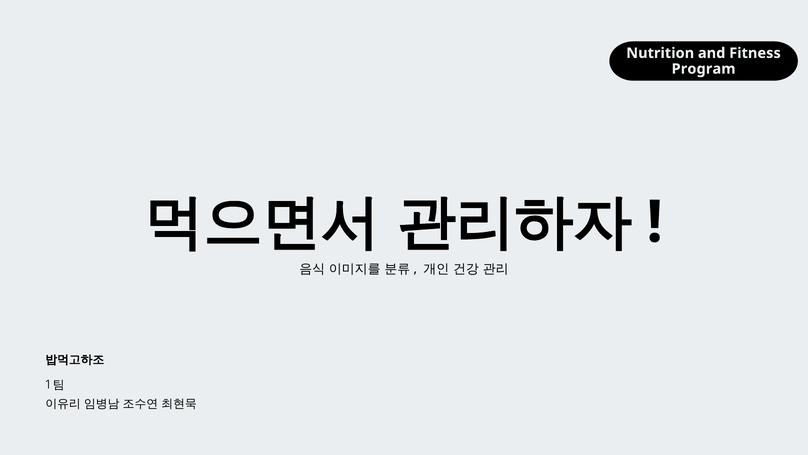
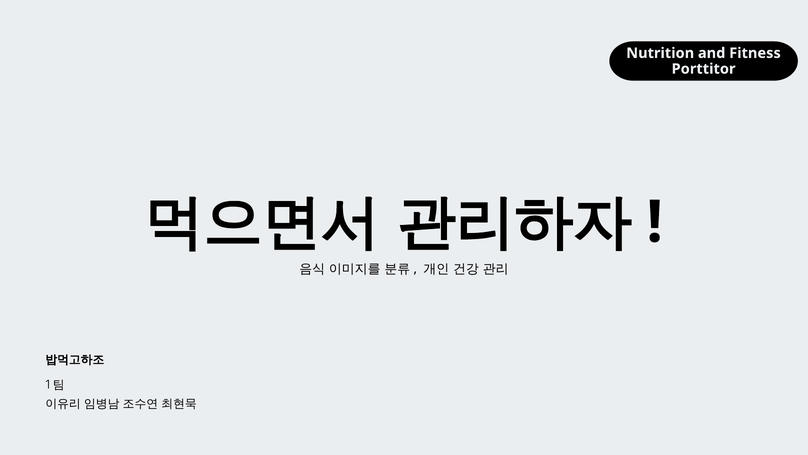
Program: Program -> Porttitor (704, 69)
